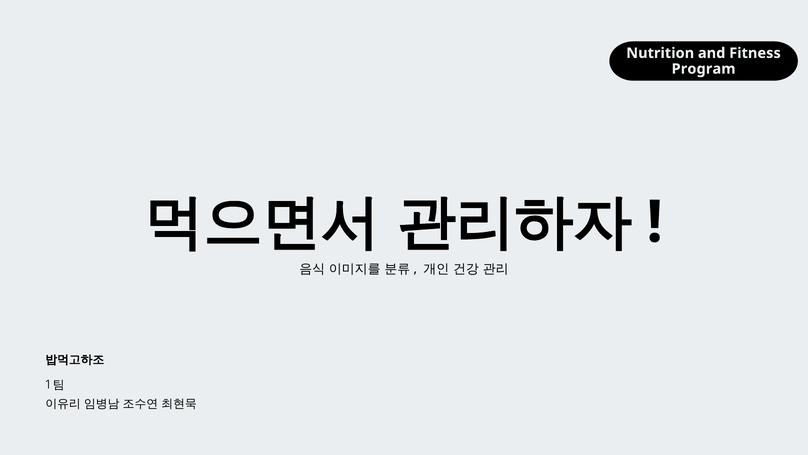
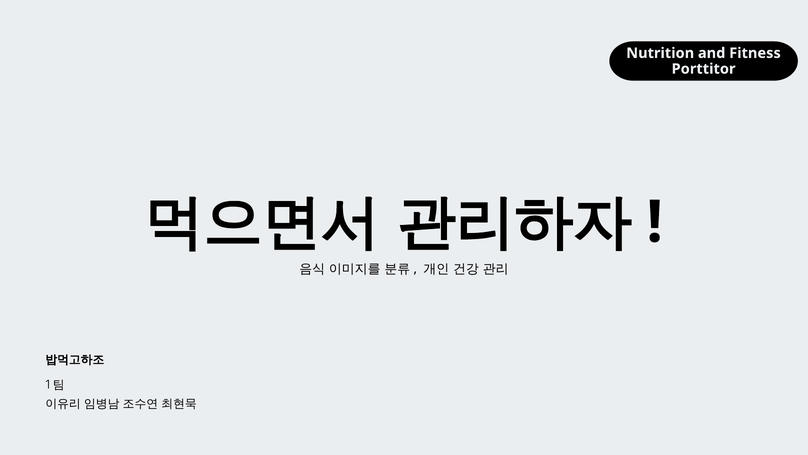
Program: Program -> Porttitor (704, 69)
